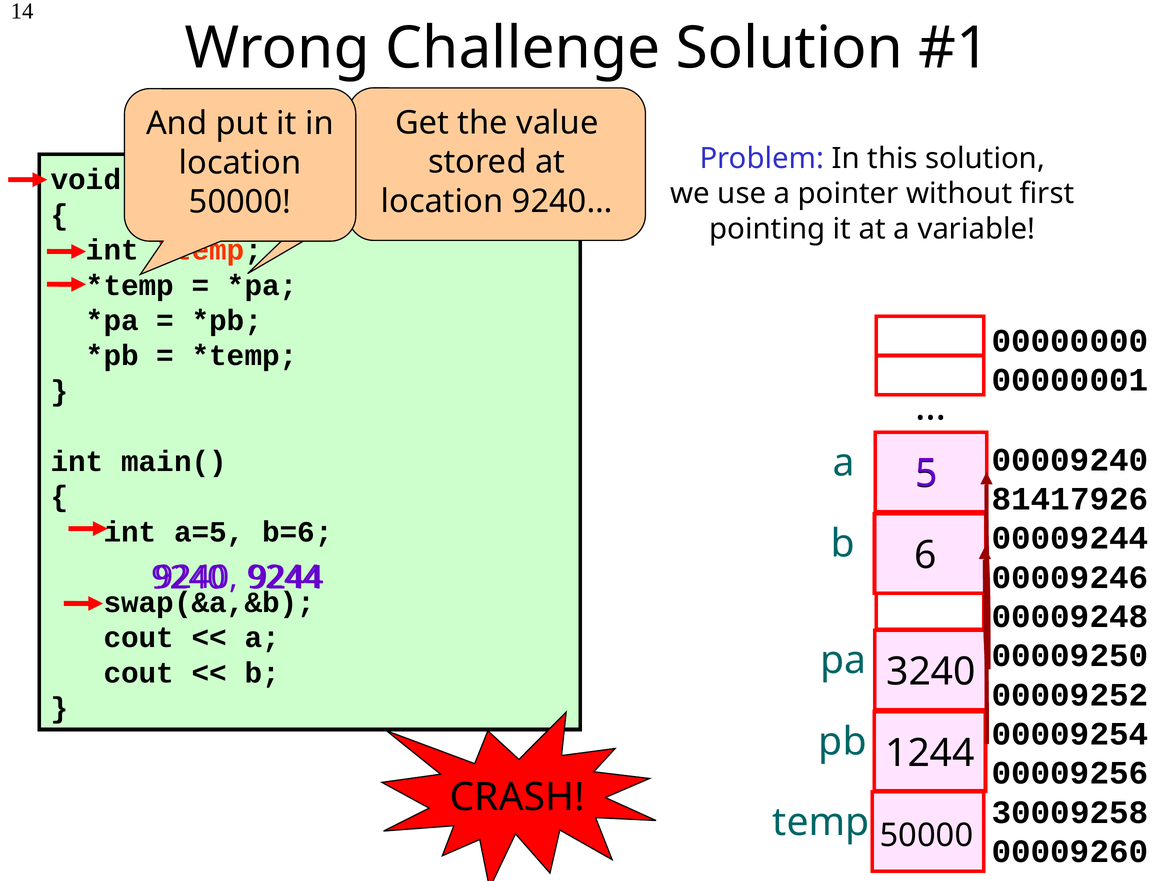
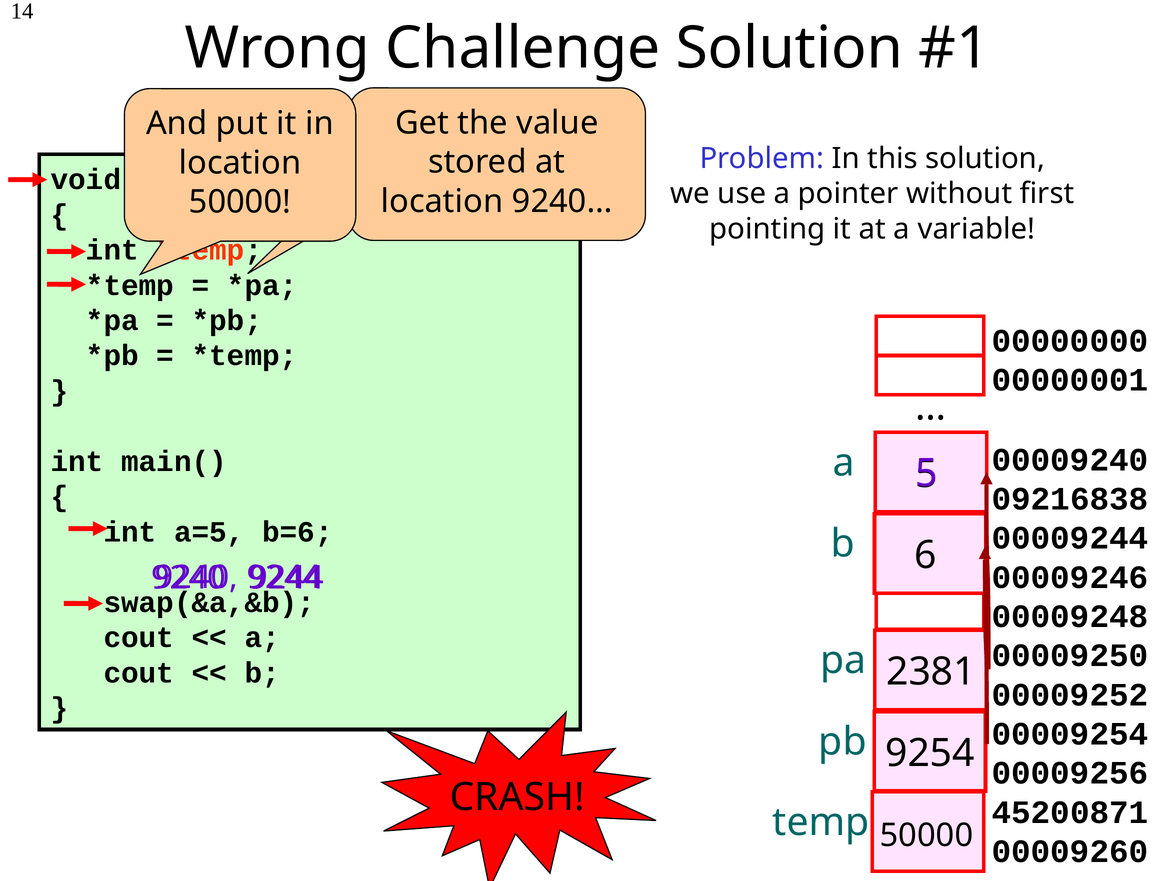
81417926: 81417926 -> 09216838 (1070, 499)
3240: 3240 -> 2381 (931, 672)
1244: 1244 -> 9254 (930, 754)
30009258: 30009258 -> 45200871 (1070, 813)
